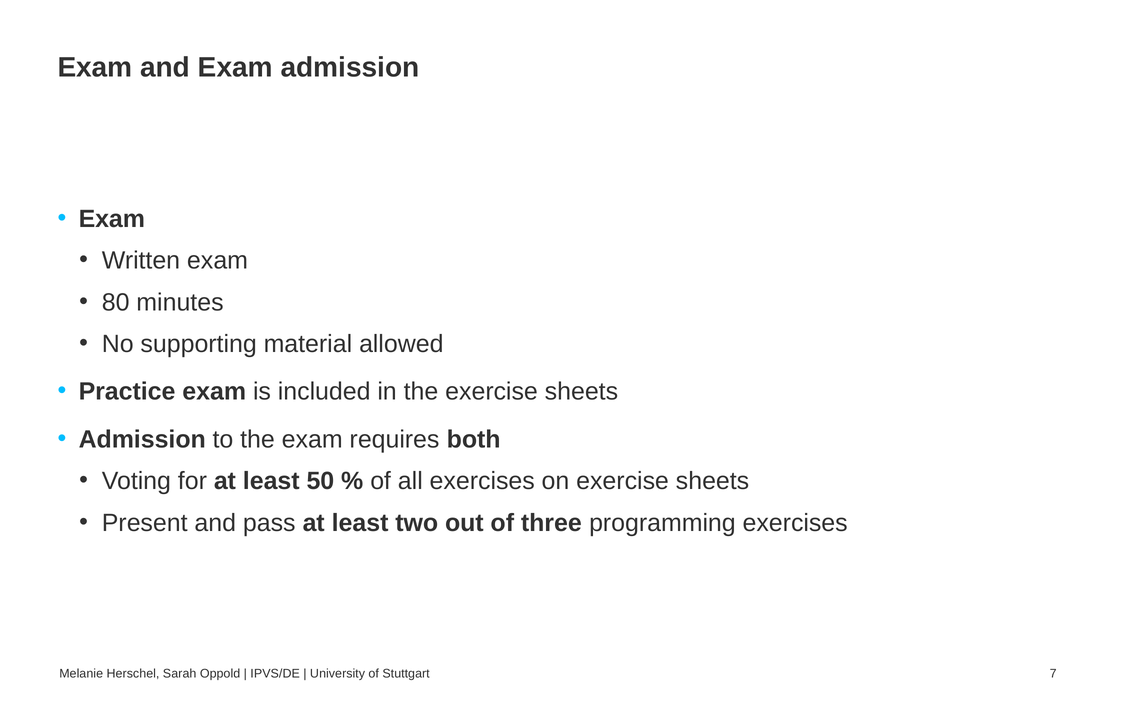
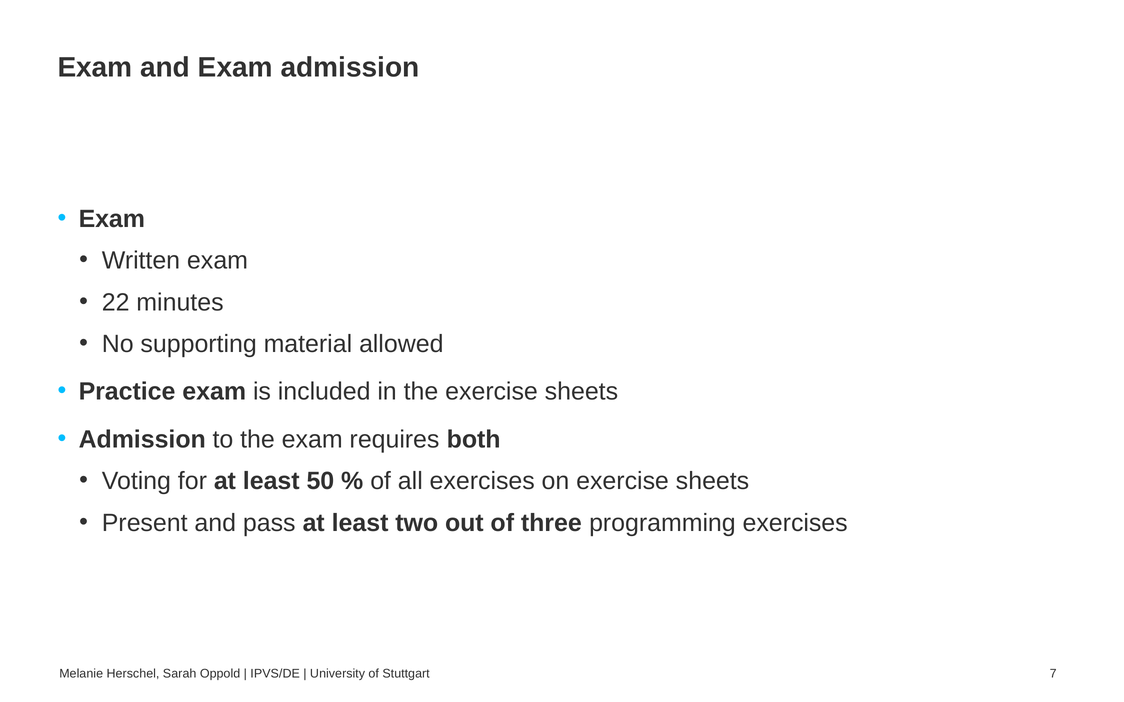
80: 80 -> 22 (116, 303)
